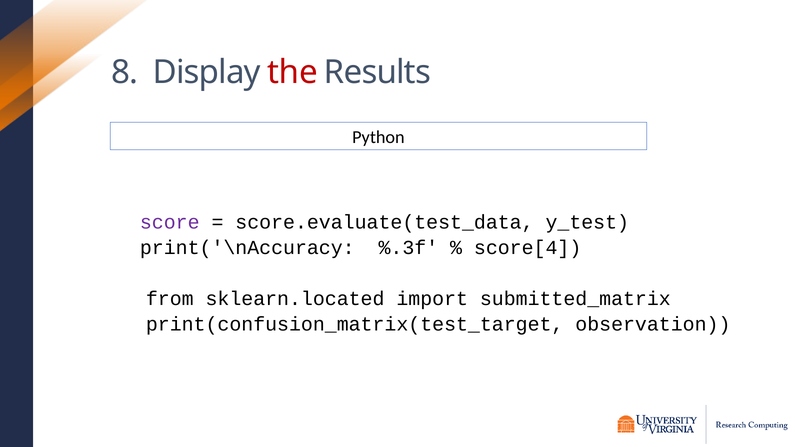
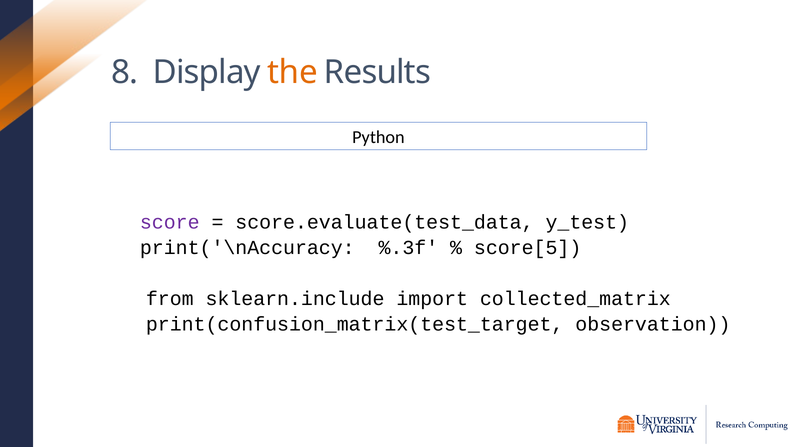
the colour: red -> orange (293, 72)
score[4: score[4 -> score[5 (528, 248)
sklearn.located: sklearn.located -> sklearn.include (295, 299)
submitted_matrix: submitted_matrix -> collected_matrix (575, 299)
